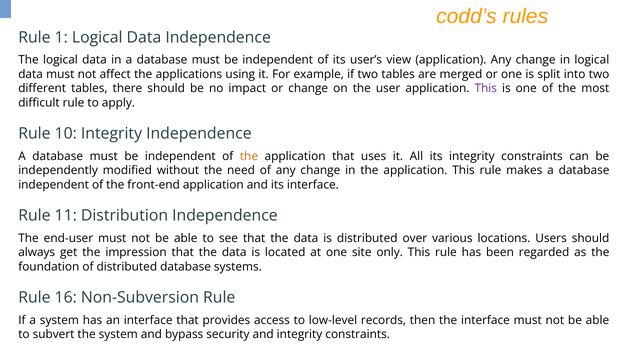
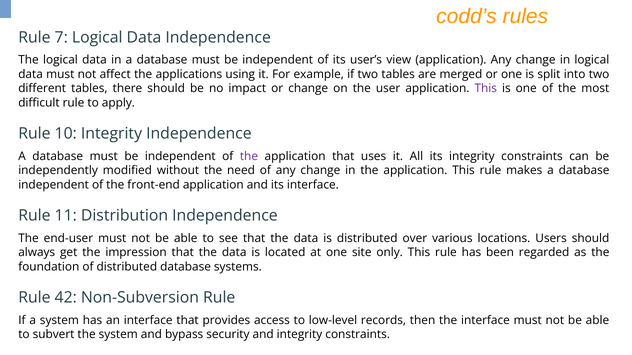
1: 1 -> 7 (61, 38)
the colour: orange -> purple (249, 157)
16: 16 -> 42 (66, 298)
